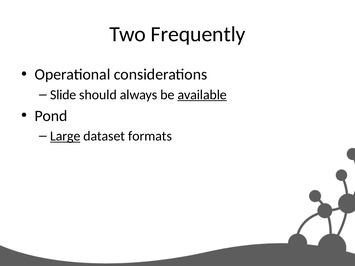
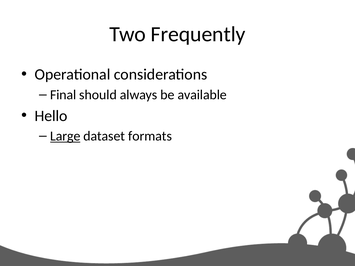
Slide: Slide -> Final (63, 95)
available underline: present -> none (202, 95)
Pond: Pond -> Hello (51, 116)
